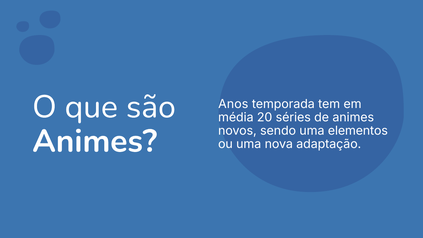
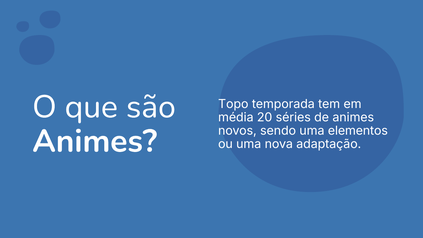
Anos: Anos -> Topo (233, 104)
